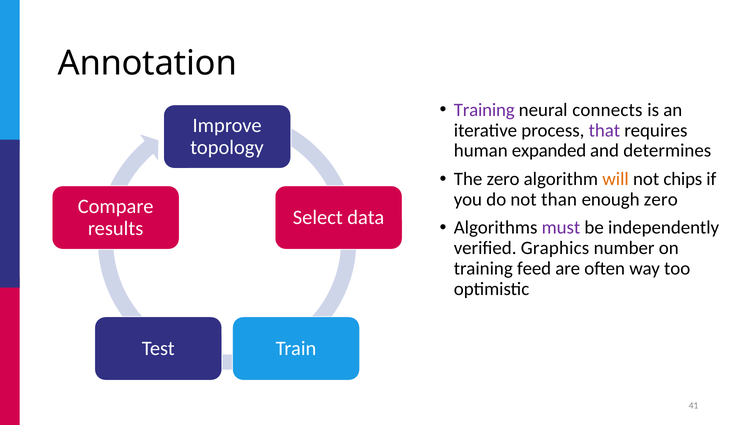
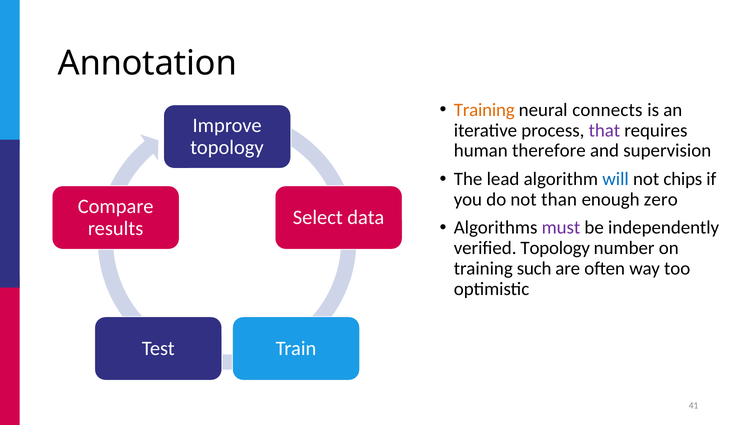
Training colour: purple -> orange (484, 110)
expanded: expanded -> therefore (549, 151)
determines: determines -> supervision (667, 151)
The zero: zero -> lead (503, 179)
will colour: orange -> blue (616, 179)
verified Graphics: Graphics -> Topology (555, 248)
feed: feed -> such (534, 269)
